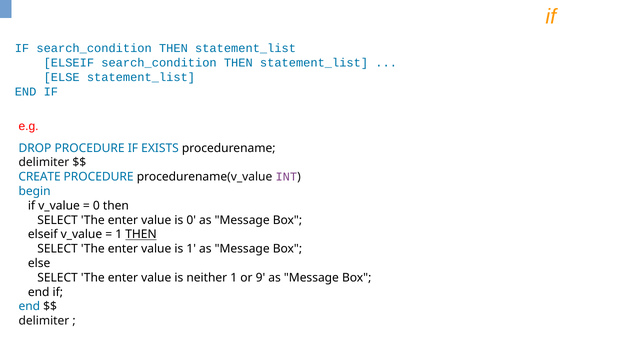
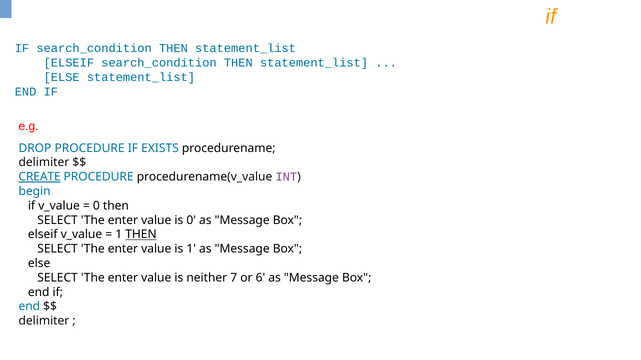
CREATE underline: none -> present (40, 177)
neither 1: 1 -> 7 (234, 278)
9: 9 -> 6 (260, 278)
